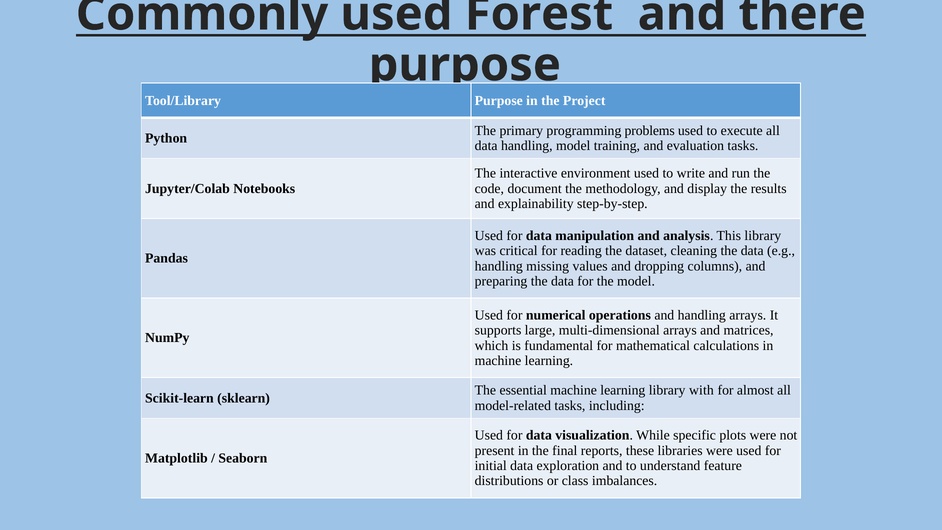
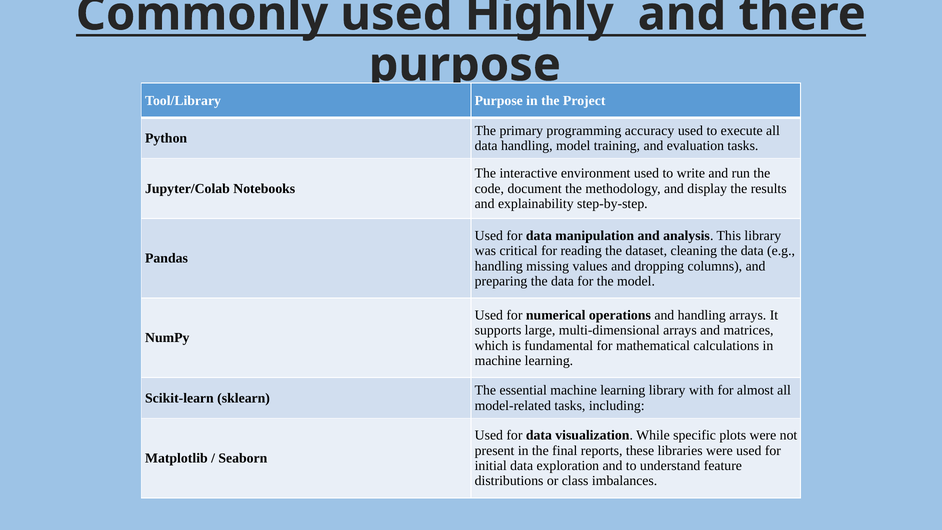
Forest: Forest -> Highly (539, 14)
problems: problems -> accuracy (650, 131)
